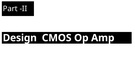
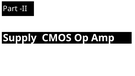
Design: Design -> Supply (20, 38)
